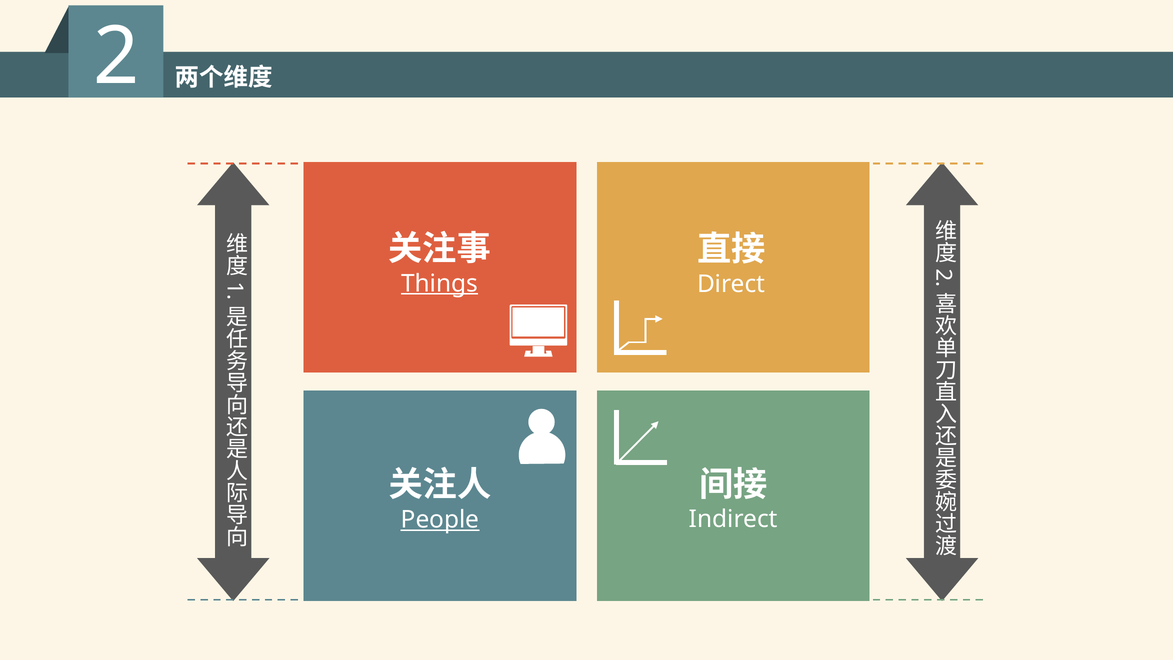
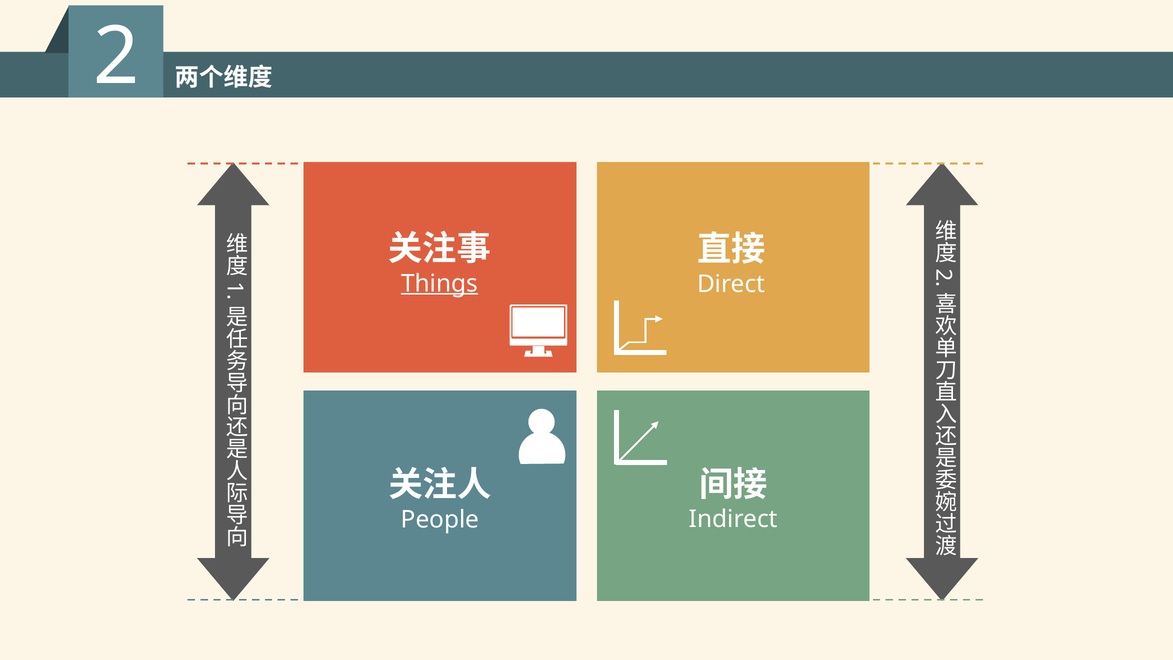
People underline: present -> none (440, 519)
